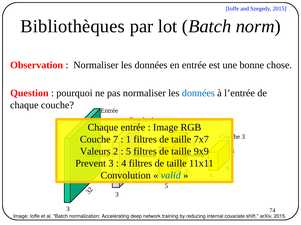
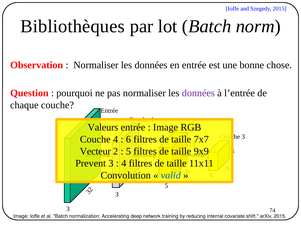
données colour: blue -> purple (198, 93)
Chaque: Chaque -> Valeurs (103, 128)
7: 7 -> 4 (116, 140)
1: 1 -> 6 (128, 140)
Valeurs: Valeurs -> Vecteur (95, 152)
